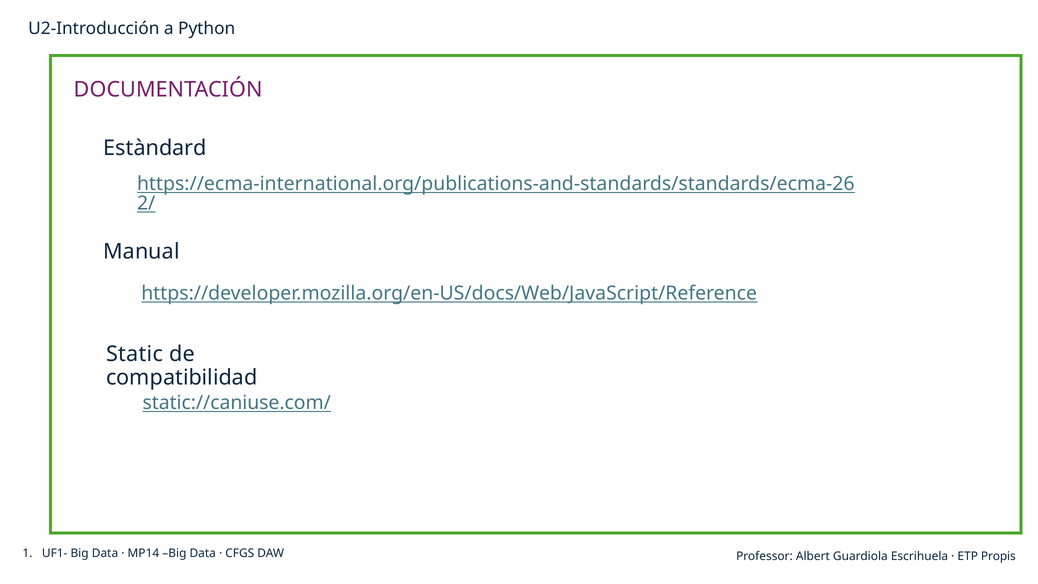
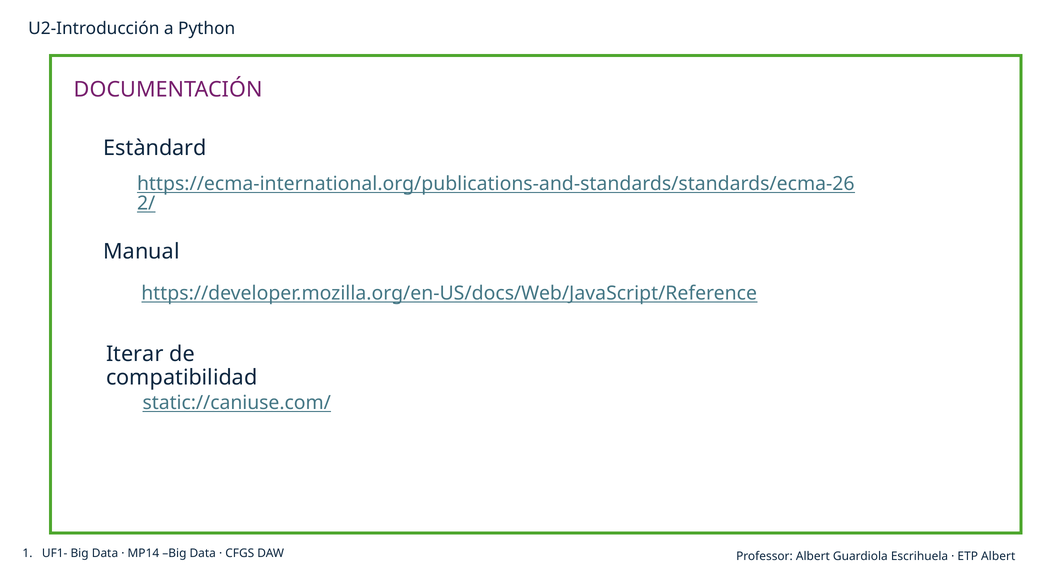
Static: Static -> Iterar (135, 354)
ETP Propis: Propis -> Albert (998, 556)
